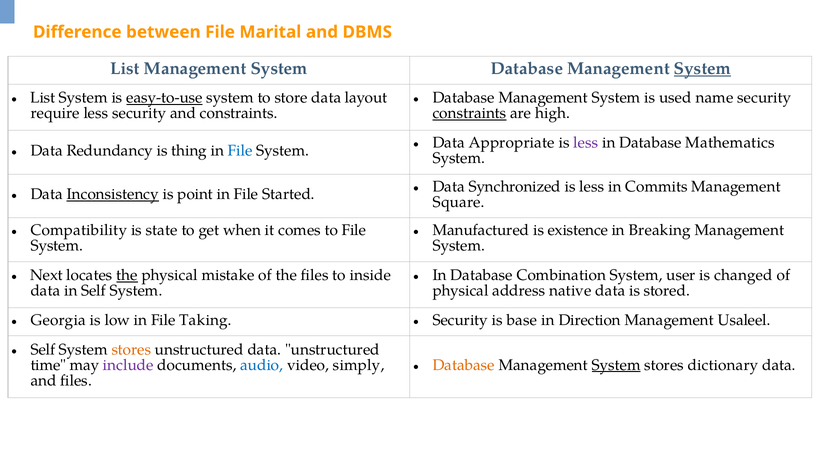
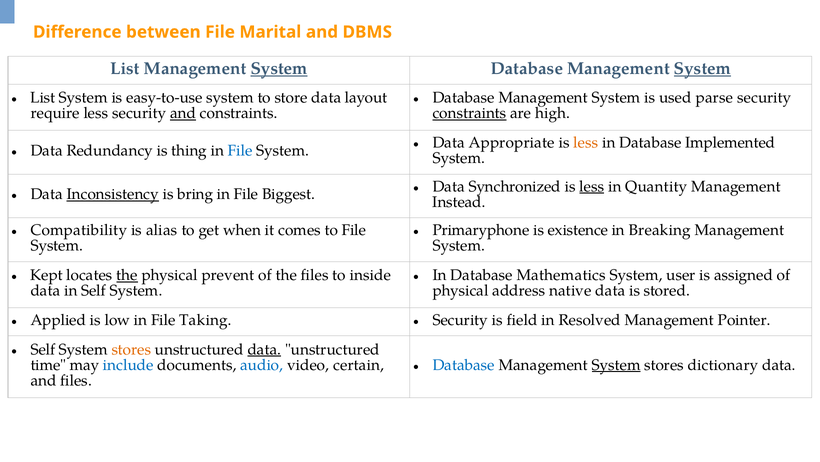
System underline: none -> present (279, 68)
easy-to-use underline: present -> none (164, 98)
name: name -> parse (714, 98)
and underline: none -> present (183, 113)
less colour: purple -> orange (586, 143)
Mathematics: Mathematics -> Implemented (730, 143)
less underline: none -> present (592, 186)
Commits: Commits -> Quantity (656, 186)
point: point -> bring (195, 194)
Started: Started -> Biggest (289, 194)
Square: Square -> Instead (459, 202)
state: state -> alias (162, 230)
Manufactured: Manufactured -> Primaryphone (481, 230)
Next: Next -> Kept (47, 275)
mistake: mistake -> prevent (228, 275)
Combination: Combination -> Mathematics (561, 275)
changed: changed -> assigned (744, 275)
Georgia: Georgia -> Applied (58, 320)
base: base -> field (522, 320)
Direction: Direction -> Resolved (590, 320)
Usaleel: Usaleel -> Pointer (744, 320)
data underline: none -> present (264, 349)
Database colour: orange -> blue (464, 364)
include colour: purple -> blue (128, 364)
simply: simply -> certain (359, 364)
